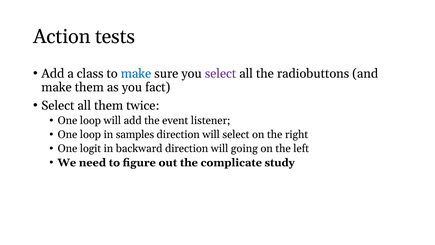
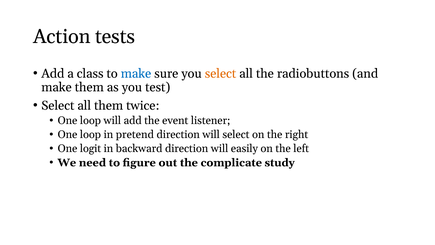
select colour: purple -> orange (221, 74)
fact: fact -> test (158, 87)
samples: samples -> pretend (135, 134)
going: going -> easily (244, 148)
